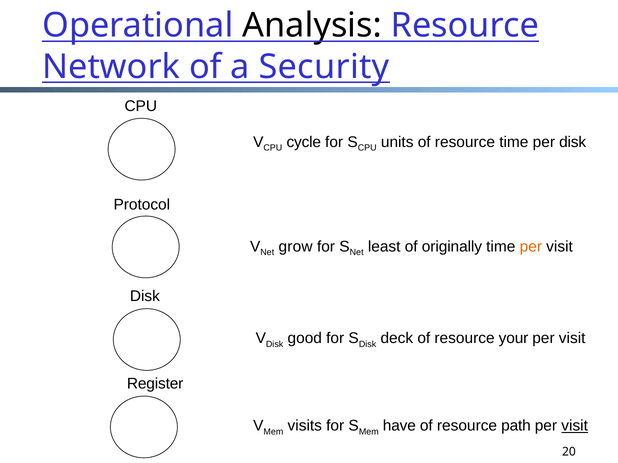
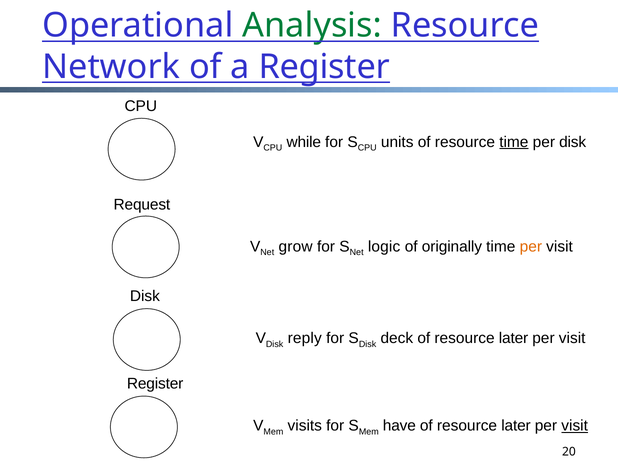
Analysis colour: black -> green (312, 26)
a Security: Security -> Register (324, 67)
cycle: cycle -> while (304, 142)
time underline: none -> present (514, 142)
Protocol: Protocol -> Request (142, 205)
least: least -> logic (384, 247)
good: good -> reply (305, 339)
your: your -> later (514, 339)
path: path -> later (516, 426)
